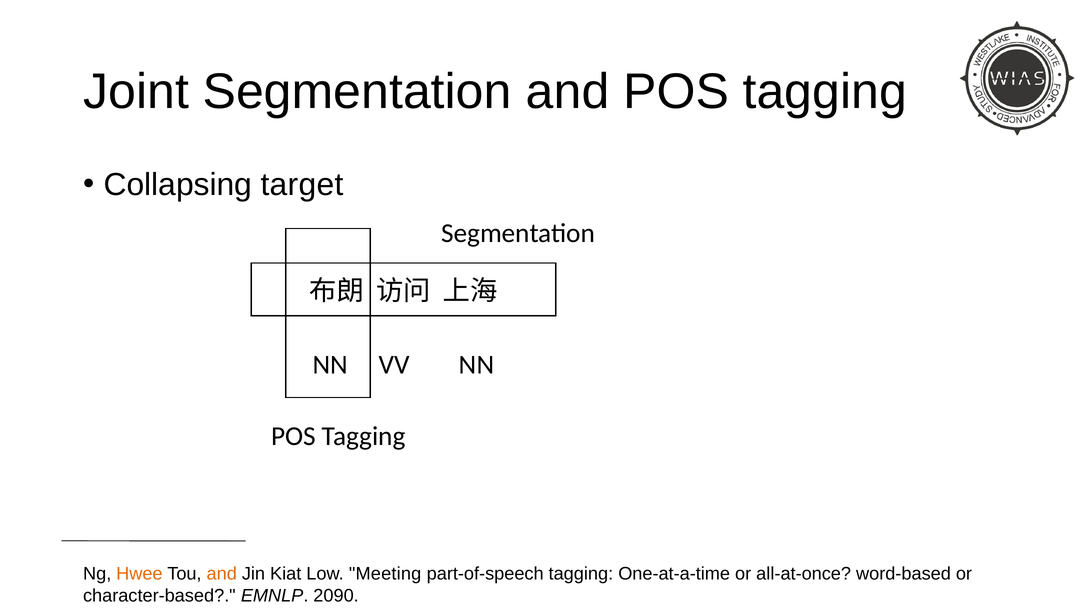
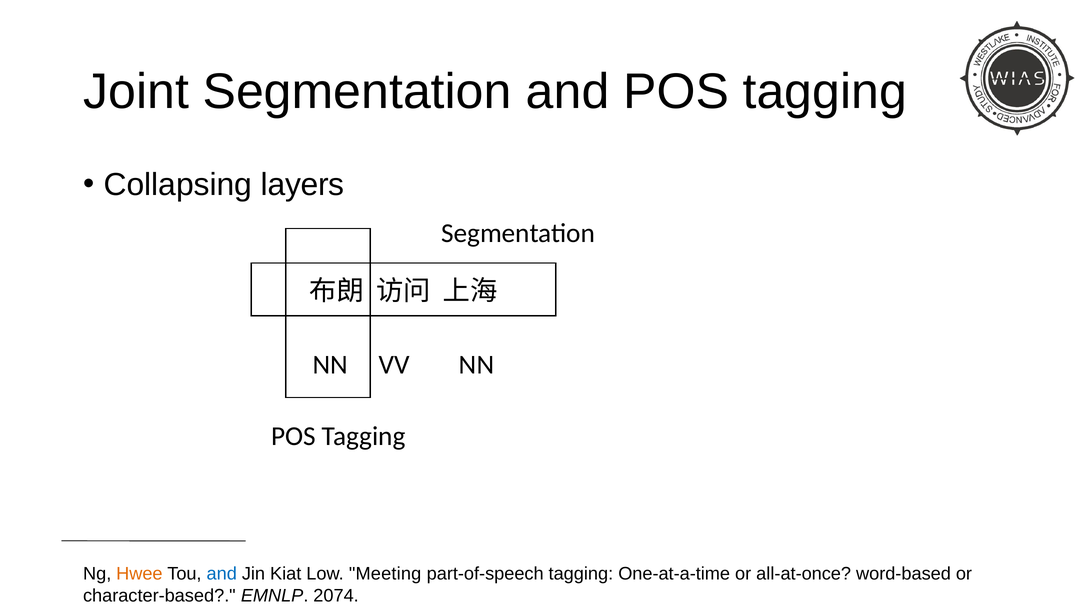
target: target -> layers (303, 185)
and colour: orange -> blue (222, 574)
2090: 2090 -> 2074 (336, 596)
